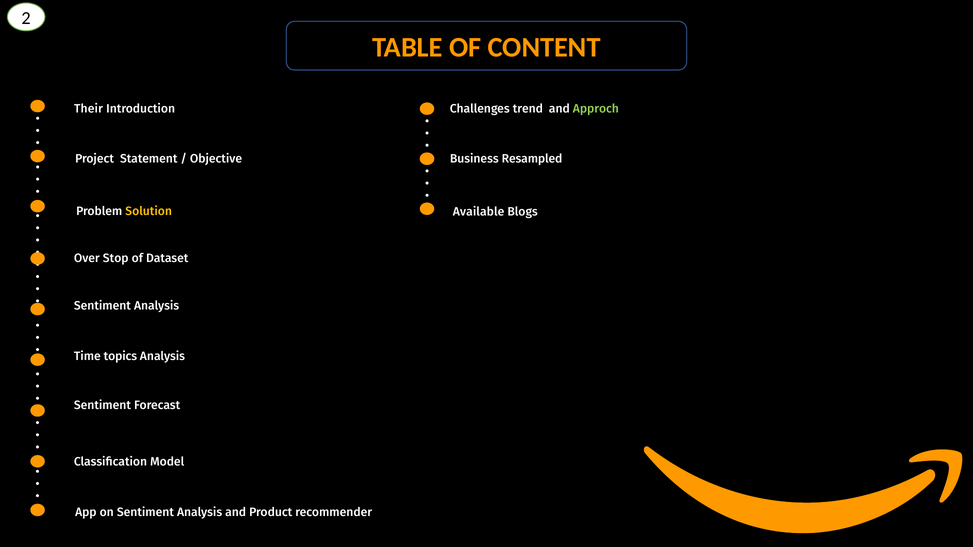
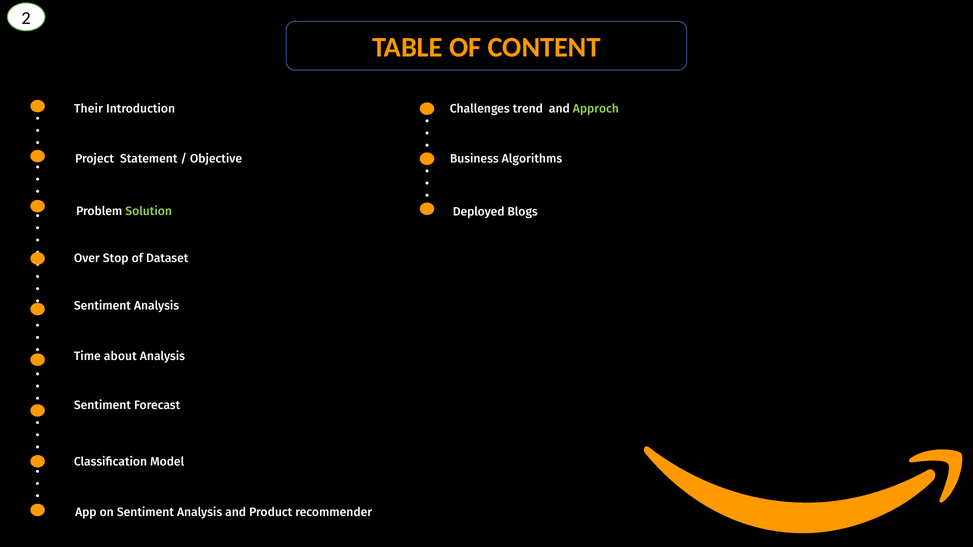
Resampled: Resampled -> Algorithms (532, 159)
Solution colour: yellow -> light green (149, 212)
Available: Available -> Deployed (479, 212)
topics: topics -> about (120, 357)
